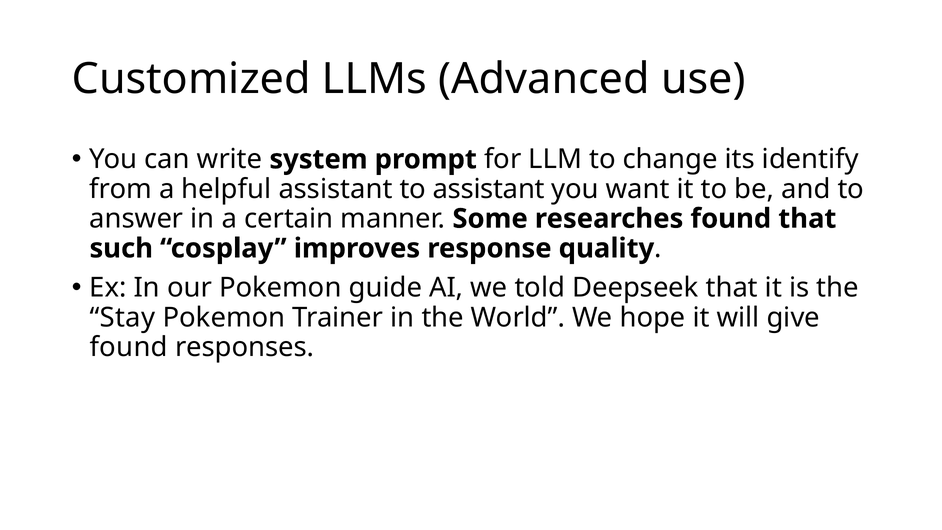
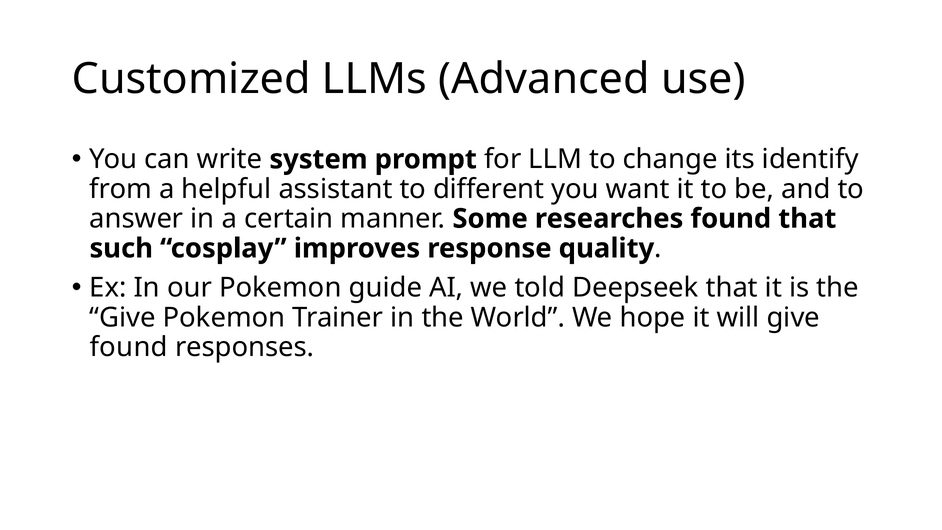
to assistant: assistant -> different (489, 189)
Stay: Stay -> Give (123, 317)
